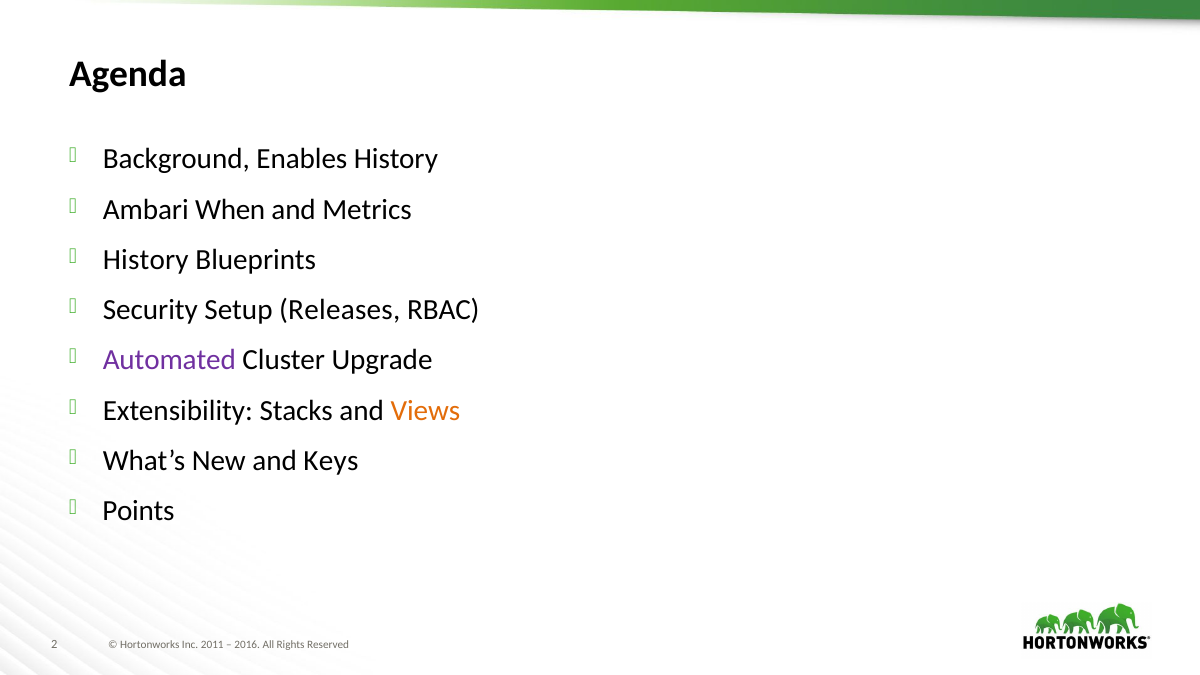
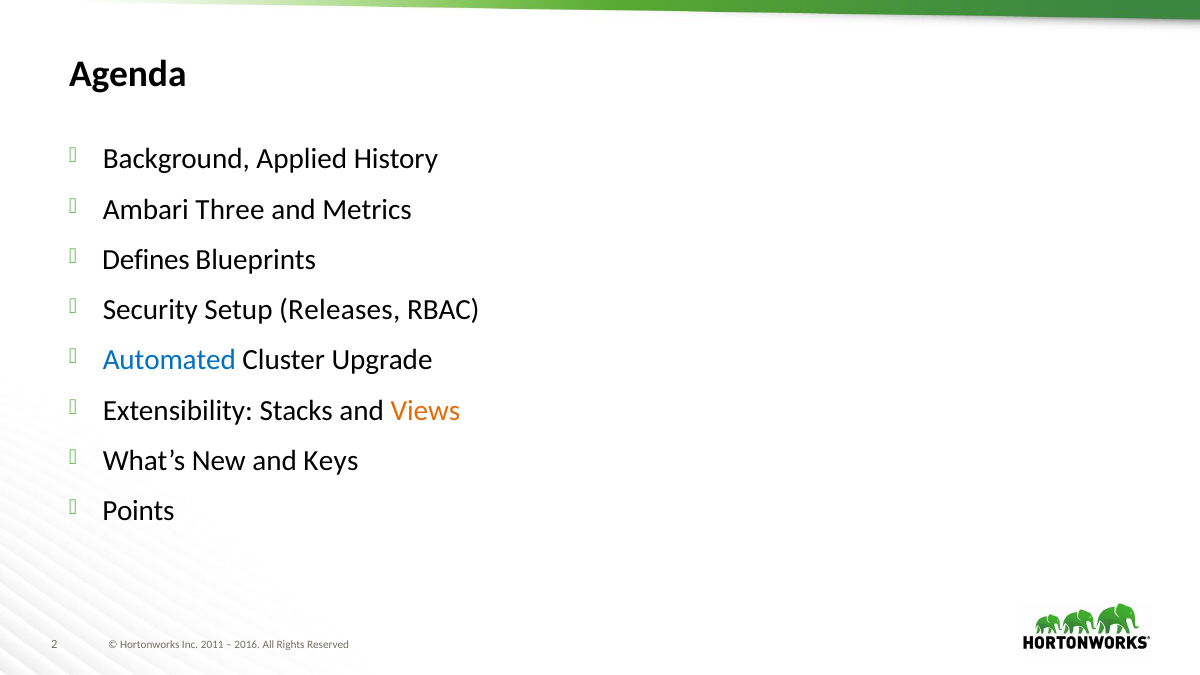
Enables: Enables -> Applied (302, 159)
When: When -> Three (230, 210)
History: History -> Defines (146, 260)
Automated colour: purple -> blue (169, 360)
